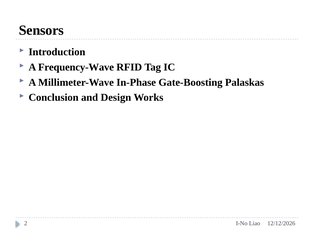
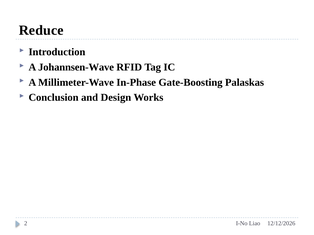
Sensors: Sensors -> Reduce (41, 30)
Frequency-Wave: Frequency-Wave -> Johannsen-Wave (76, 67)
